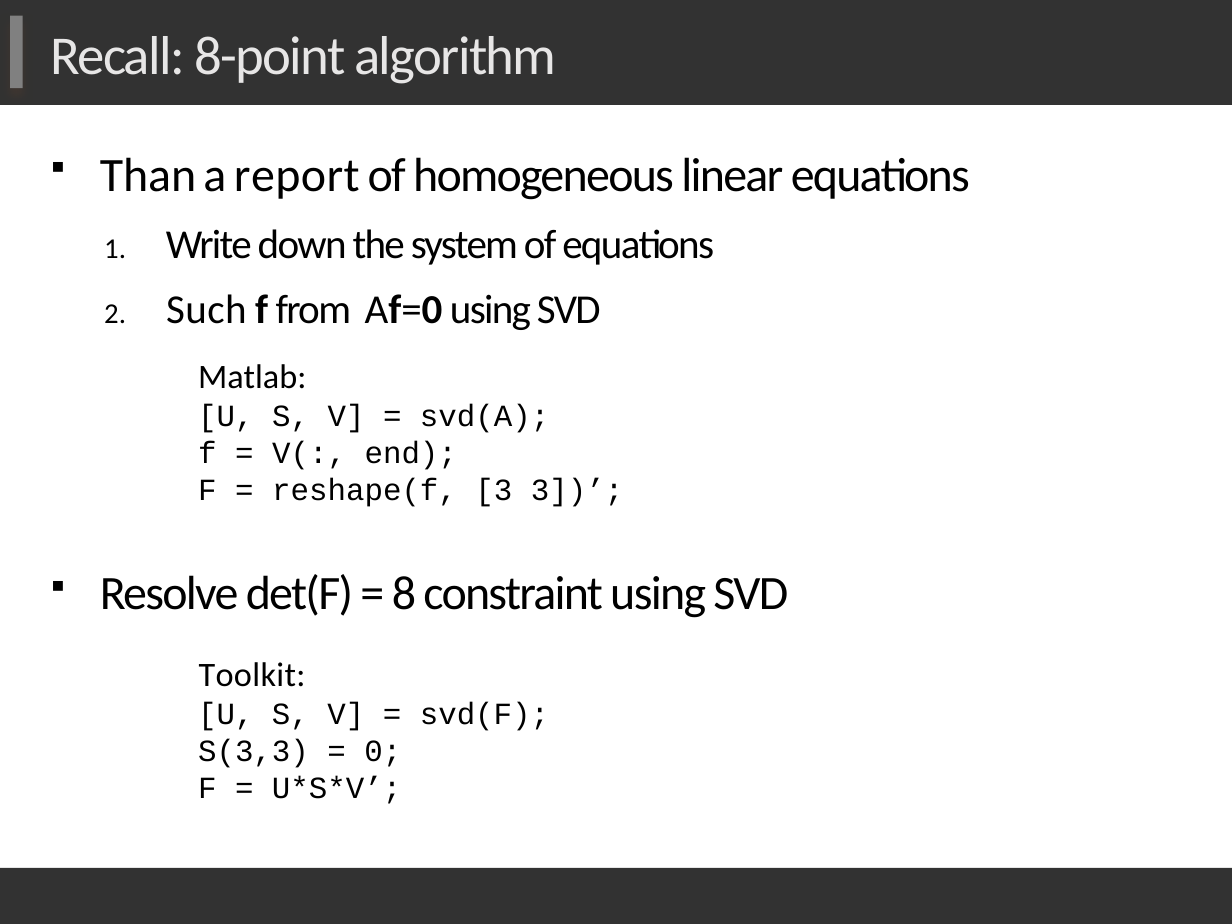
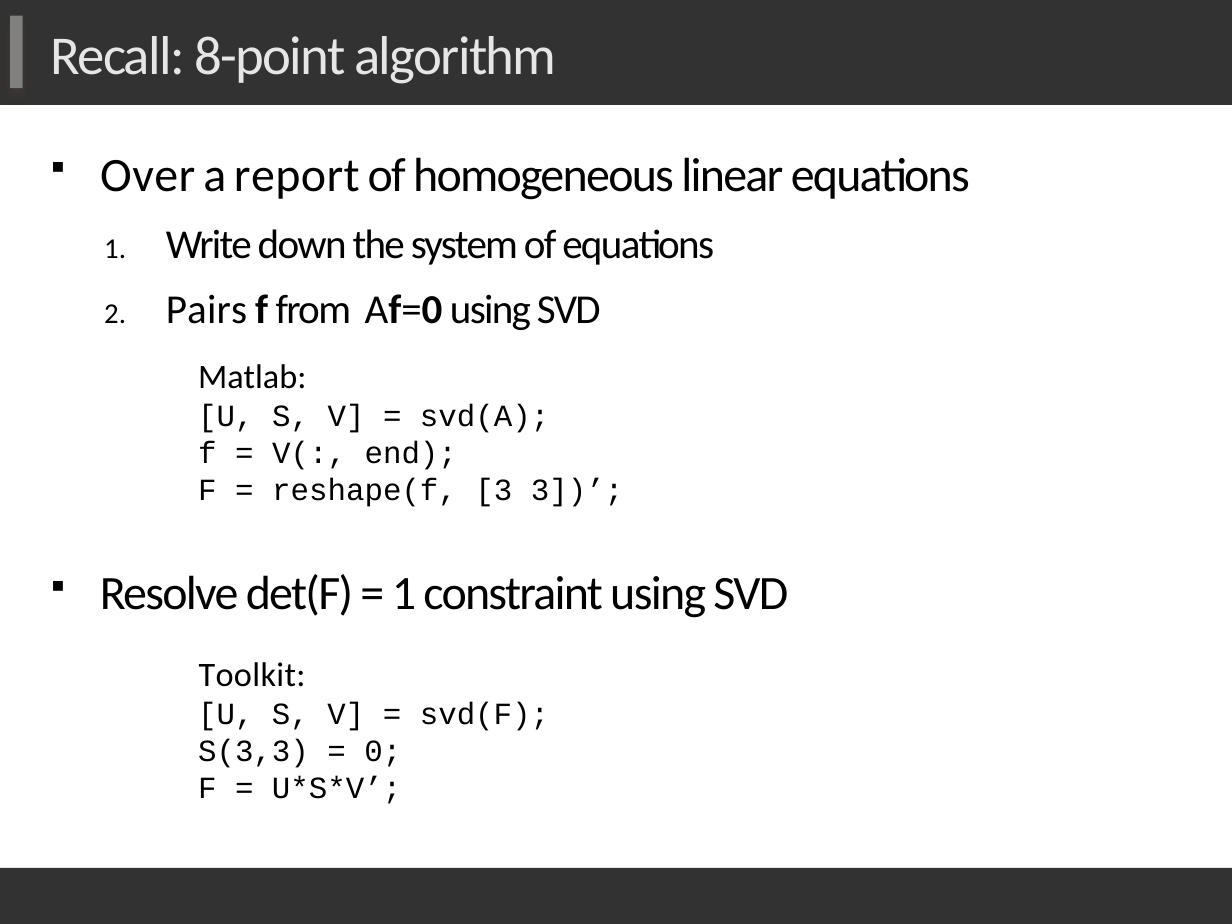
Than: Than -> Over (148, 175)
Such: Such -> Pairs (207, 310)
8: 8 -> 1 (404, 593)
